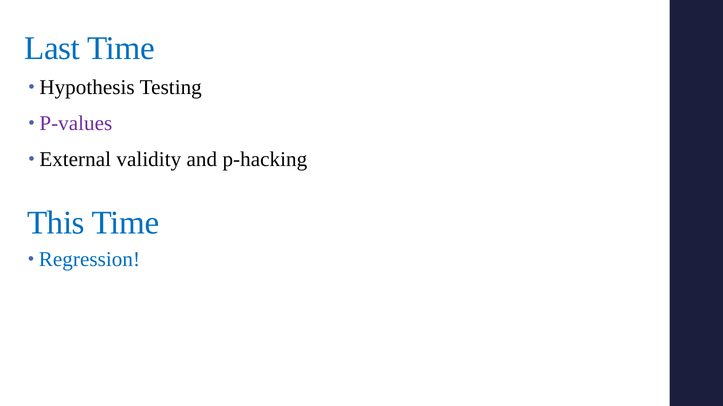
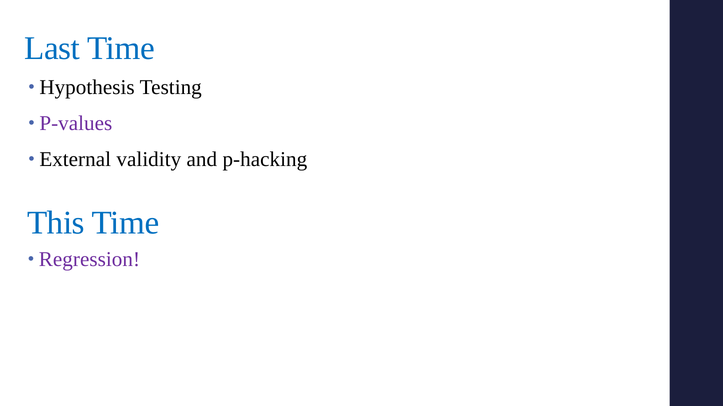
Regression colour: blue -> purple (89, 260)
